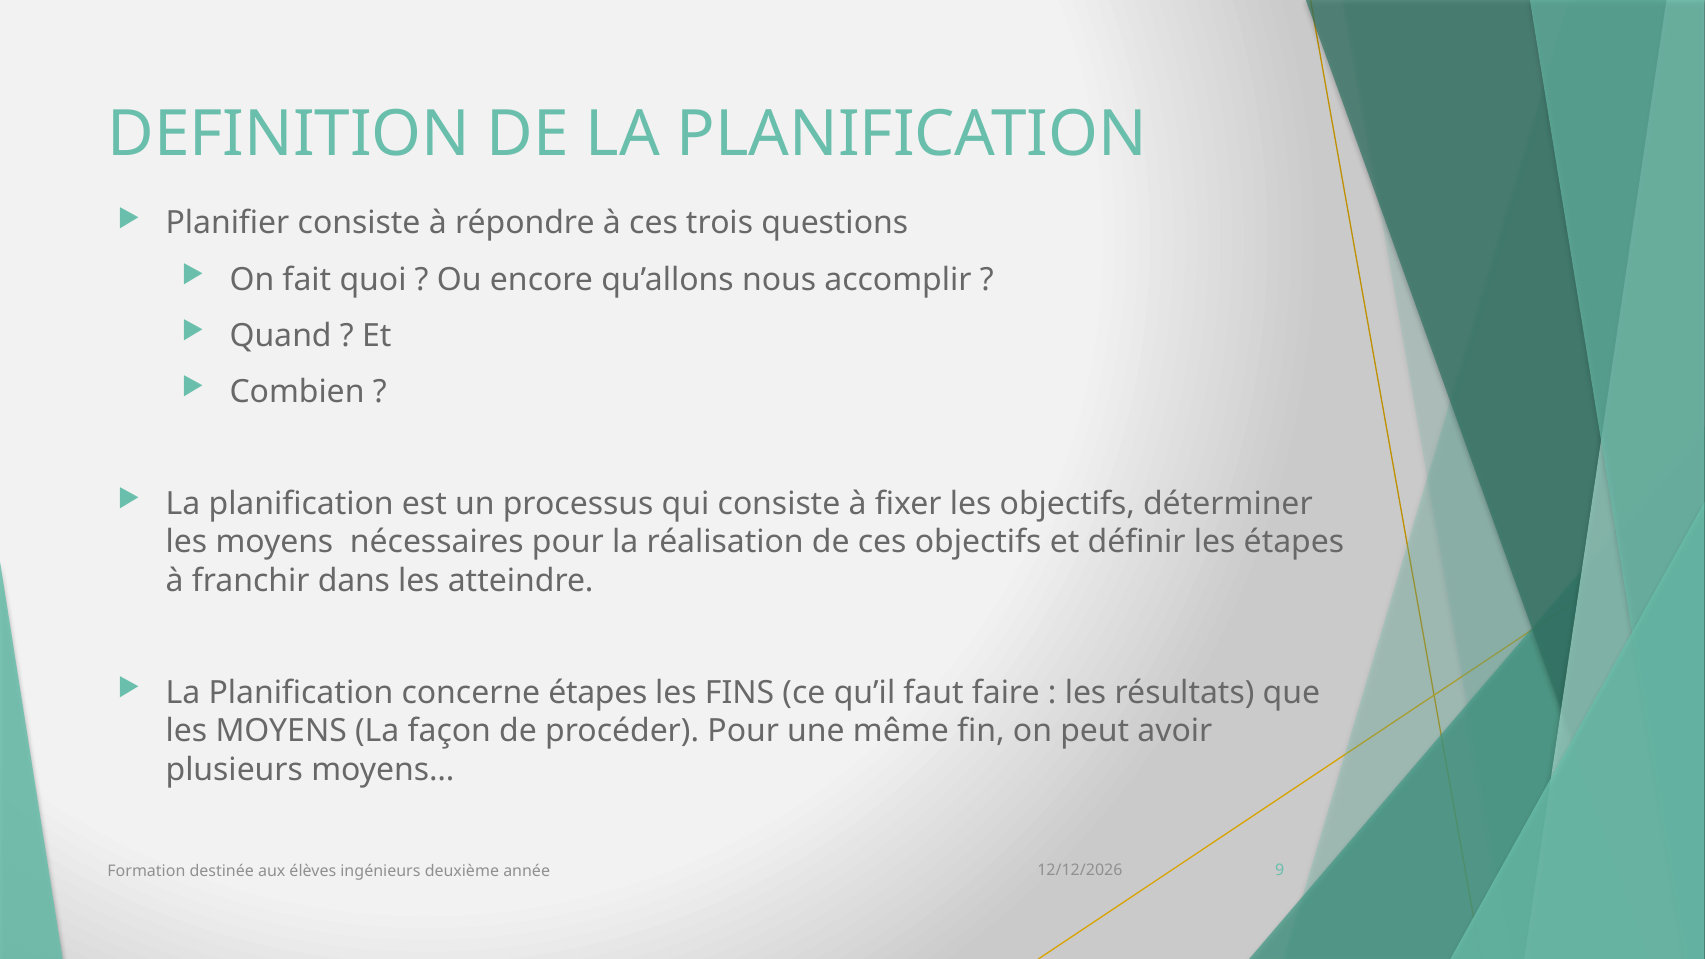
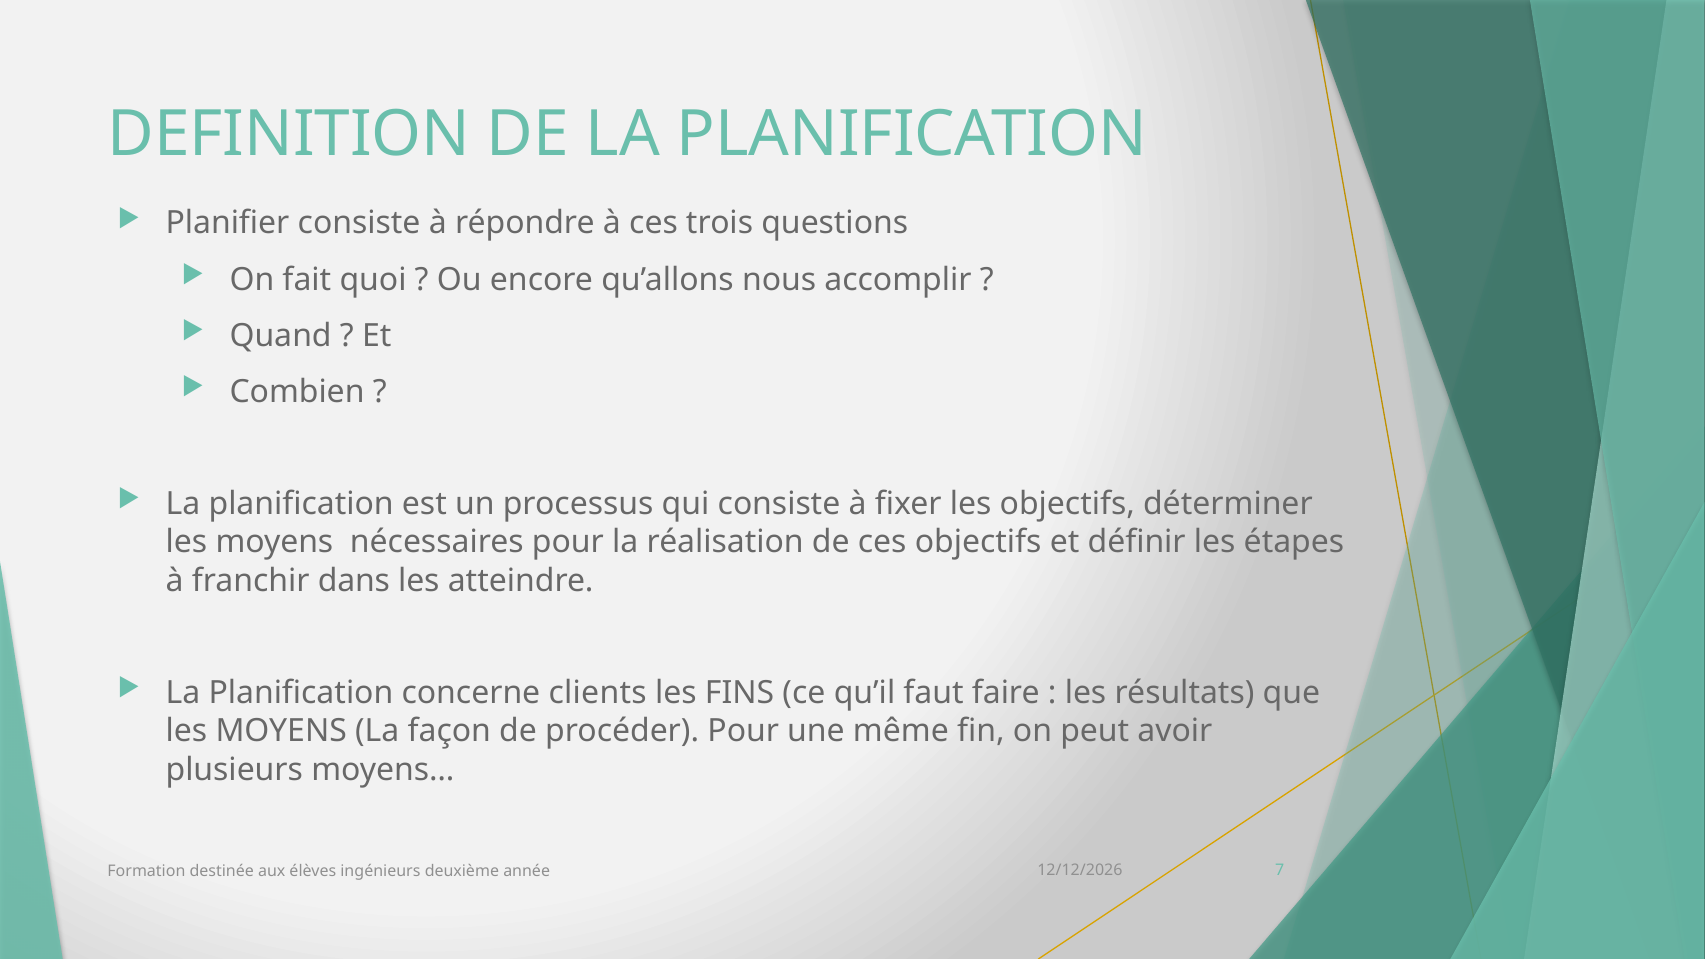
concerne étapes: étapes -> clients (598, 693)
9: 9 -> 7 (1280, 870)
